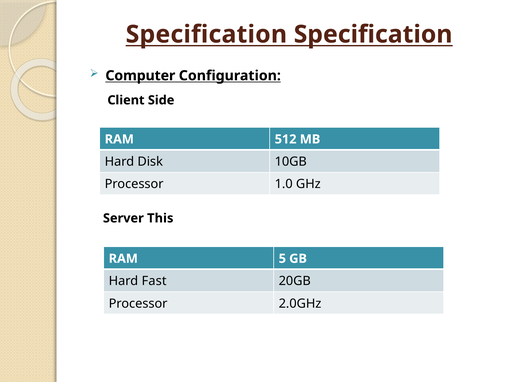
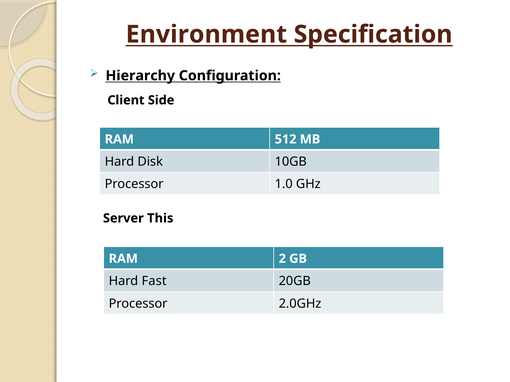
Specification: Specification -> Environment (206, 34)
Computer: Computer -> Hierarchy (140, 76)
5: 5 -> 2 (282, 259)
